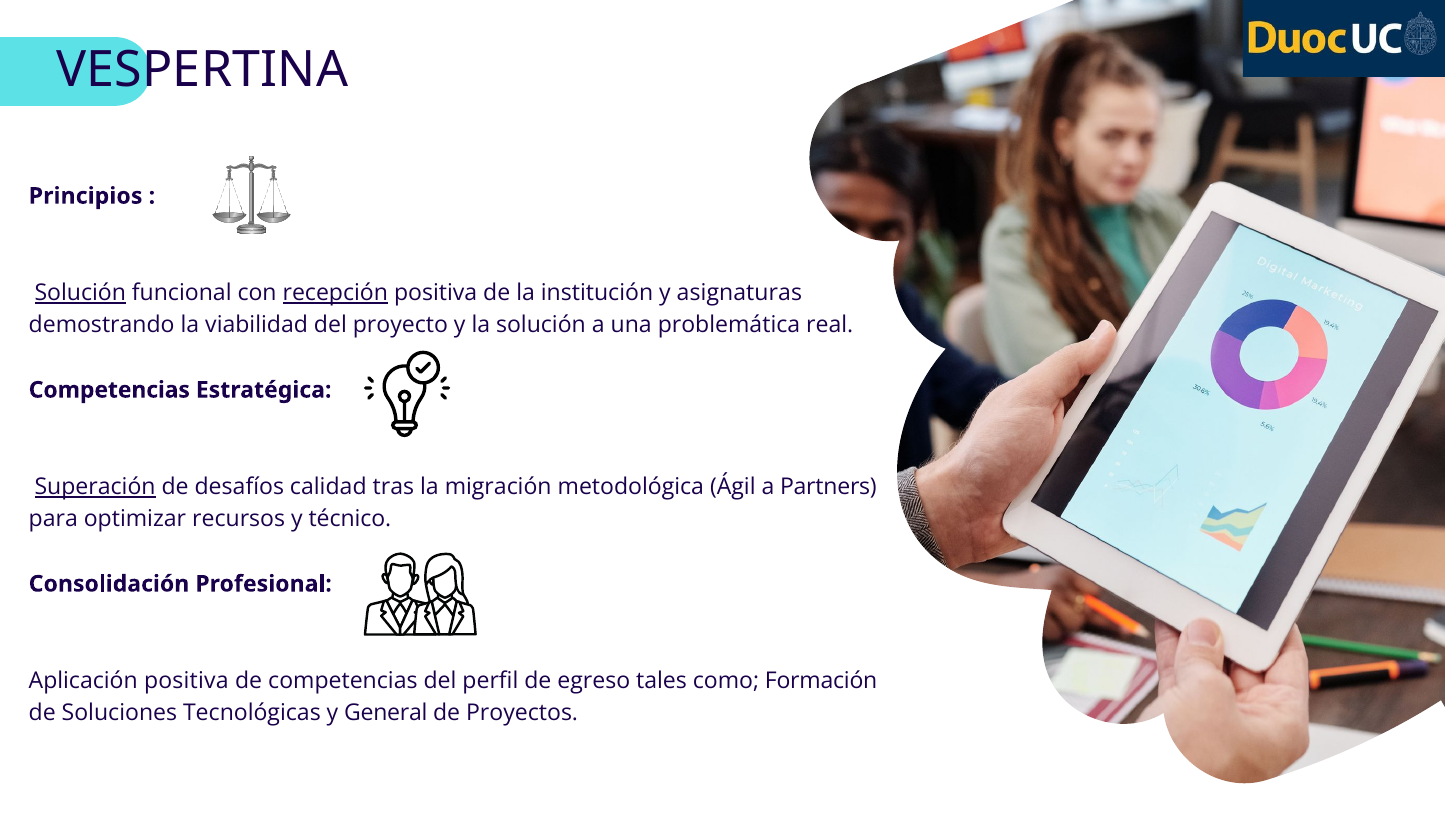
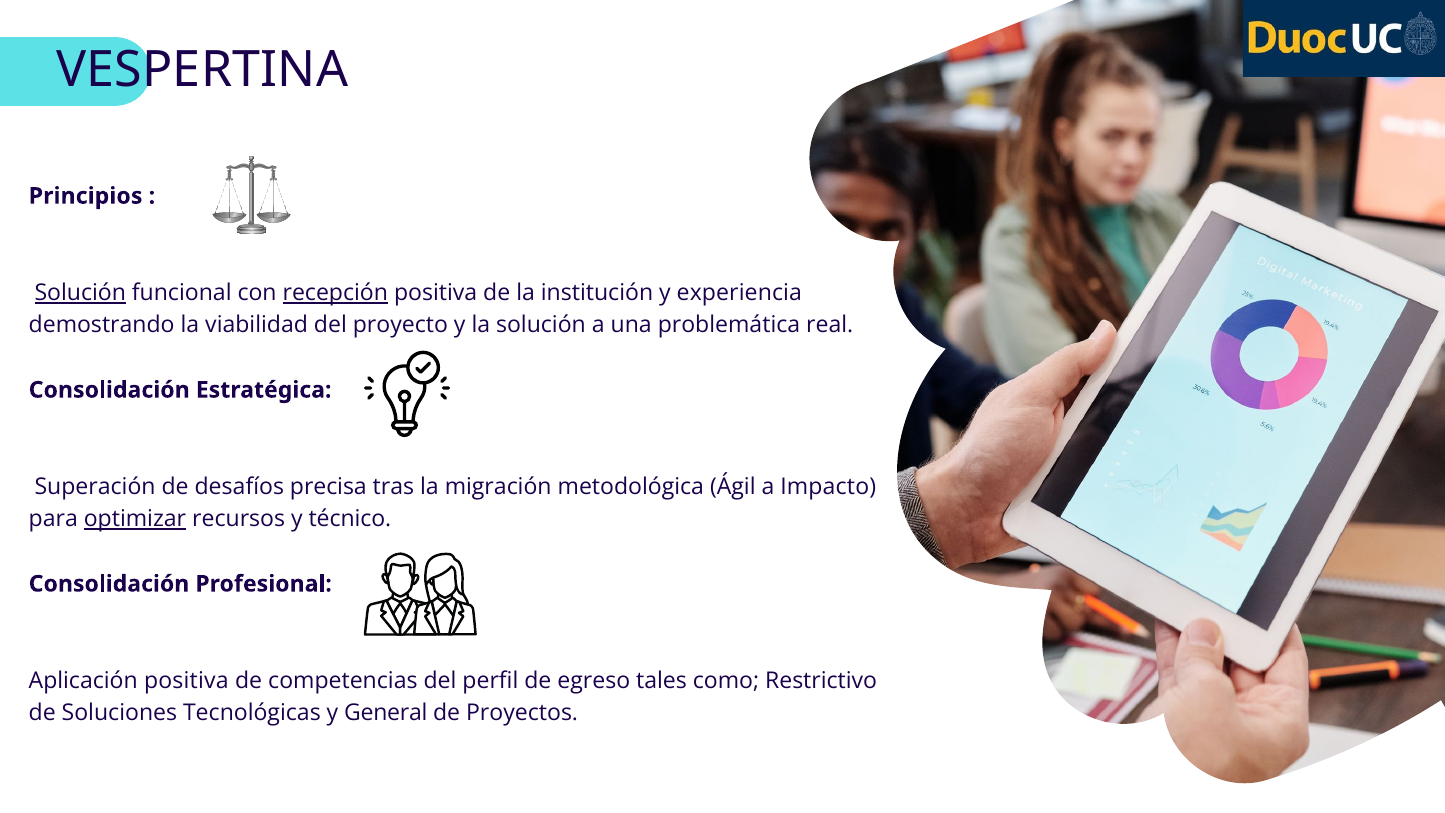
asignaturas: asignaturas -> experiencia (739, 293)
Competencias: Competencias -> Consolidación (109, 390)
Superación underline: present -> none (95, 487)
calidad: calidad -> precisa (328, 487)
Partners: Partners -> Impacto (828, 487)
optimizar underline: none -> present (135, 519)
Formación: Formación -> Restrictivo (821, 681)
